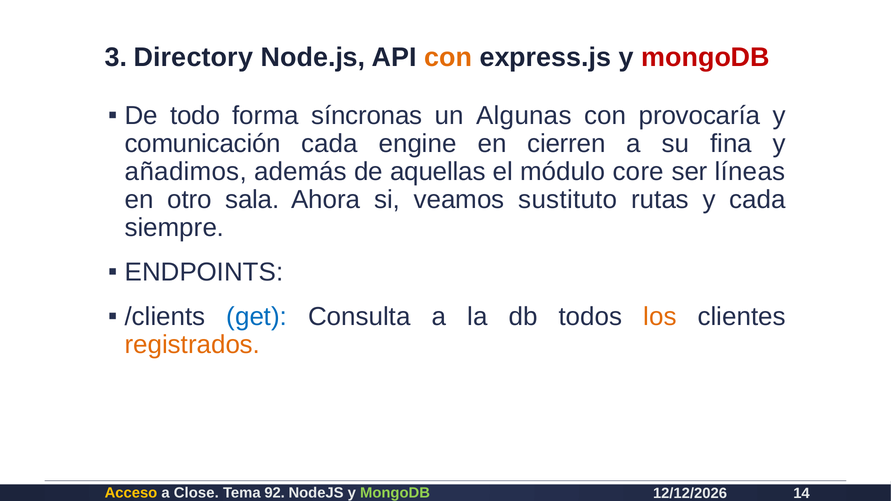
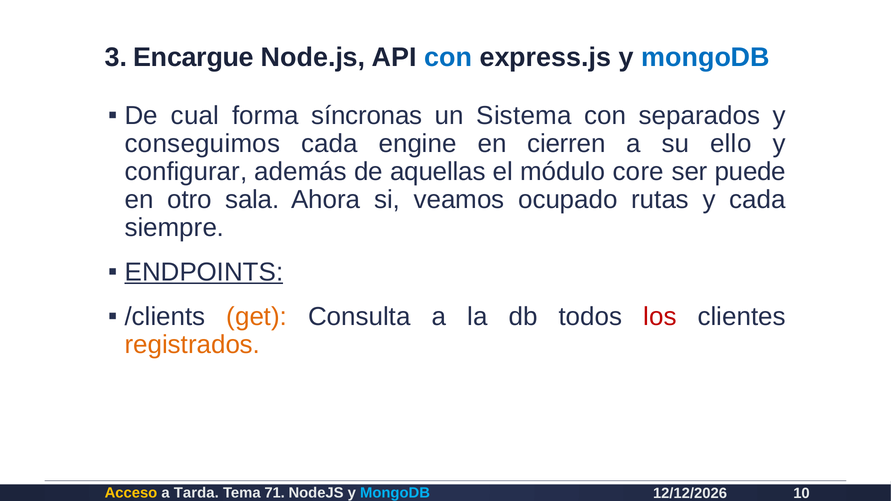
Directory: Directory -> Encargue (194, 57)
con colour: orange -> blue (448, 57)
mongoDB colour: red -> blue (706, 57)
todo: todo -> cual (195, 115)
Algunas: Algunas -> Sistema (524, 115)
provocaría: provocaría -> separados (699, 115)
comunicación: comunicación -> conseguimos (202, 144)
fina: fina -> ello (731, 144)
añadimos: añadimos -> configurar (186, 172)
líneas: líneas -> puede (750, 172)
sustituto: sustituto -> ocupado (568, 200)
ENDPOINTS underline: none -> present (204, 272)
get colour: blue -> orange (257, 317)
los colour: orange -> red (660, 317)
Close: Close -> Tarda (196, 493)
92: 92 -> 71 (275, 493)
MongoDB colour: light green -> light blue (395, 493)
14: 14 -> 10 (802, 493)
